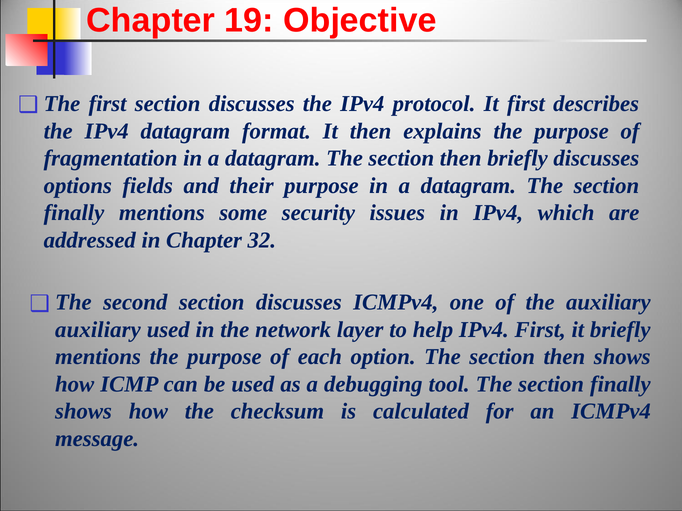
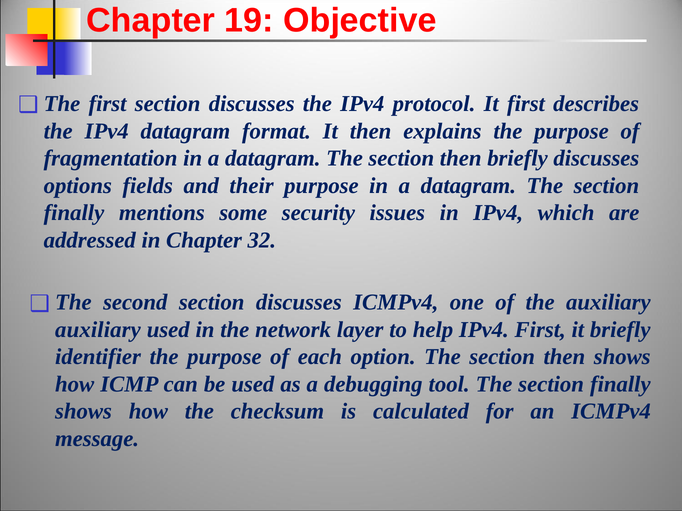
mentions: mentions -> identifier (98, 357)
